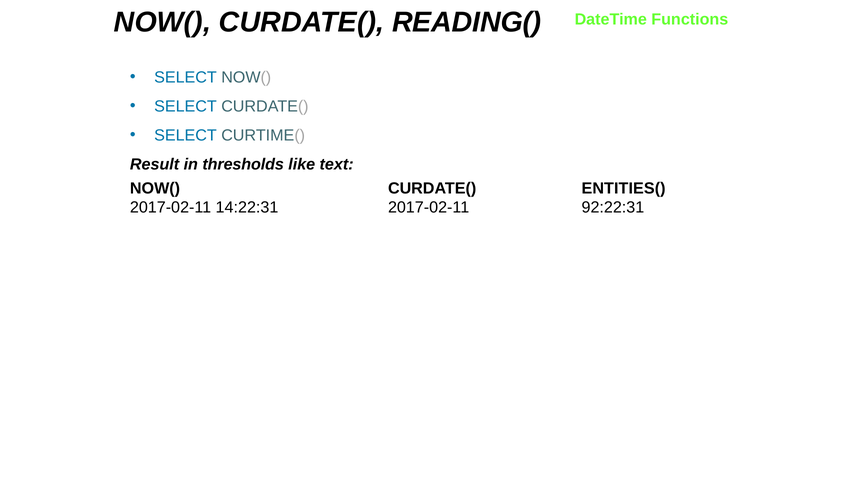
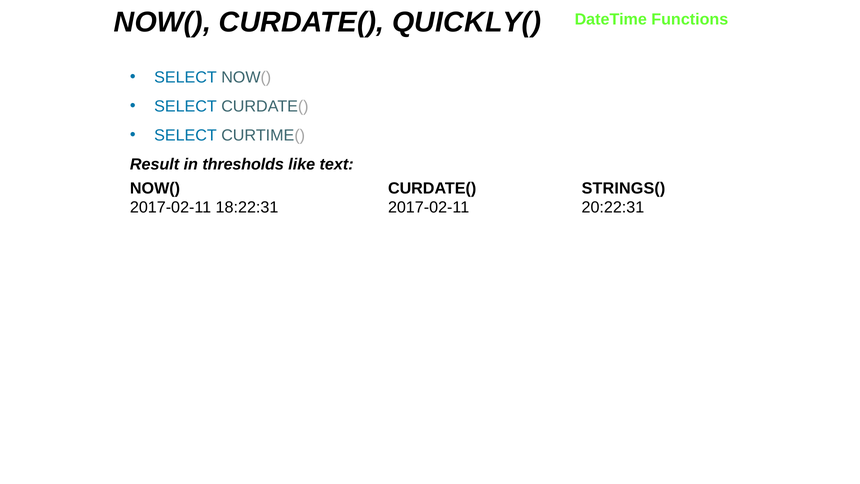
READING(: READING( -> QUICKLY( (467, 22)
ENTITIES(: ENTITIES( -> STRINGS( (624, 188)
14:22:31: 14:22:31 -> 18:22:31 (247, 208)
92:22:31: 92:22:31 -> 20:22:31 (613, 208)
